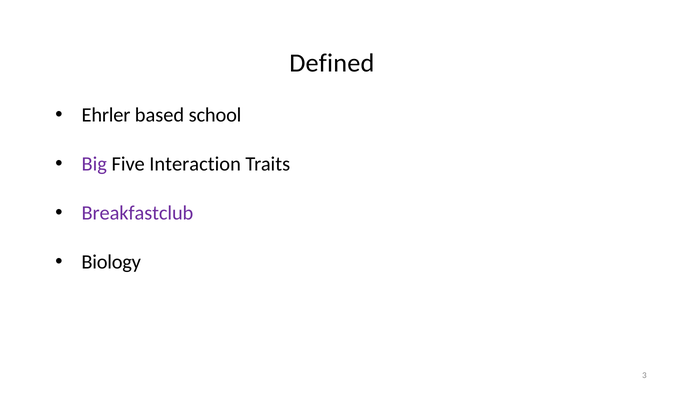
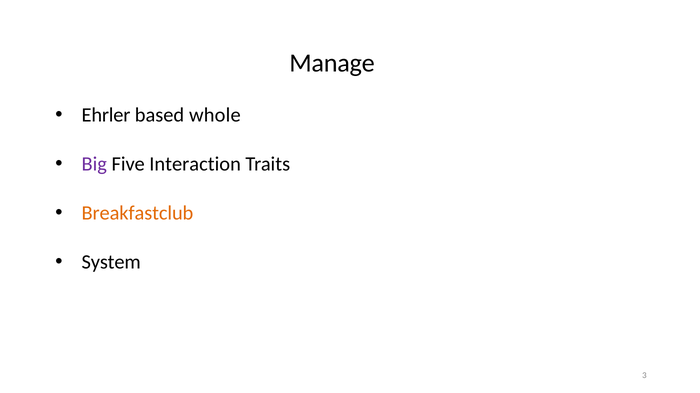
Defined: Defined -> Manage (332, 63)
school: school -> whole (215, 115)
Breakfastclub colour: purple -> orange (137, 213)
Biology: Biology -> System (111, 262)
